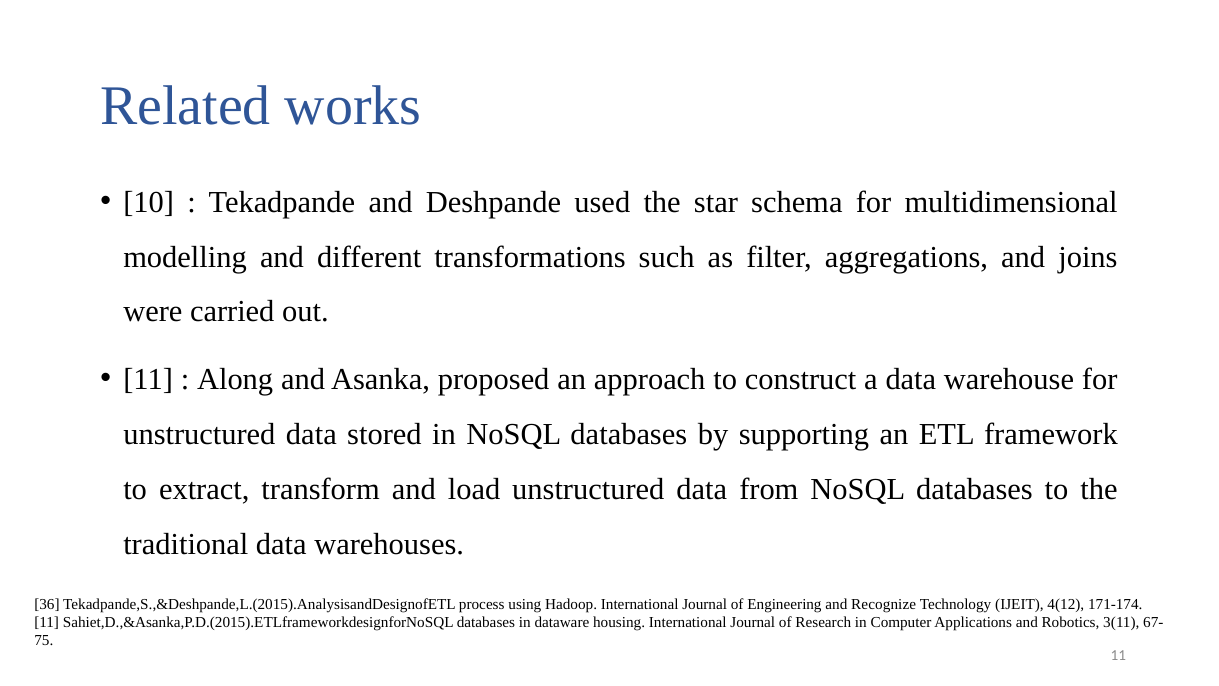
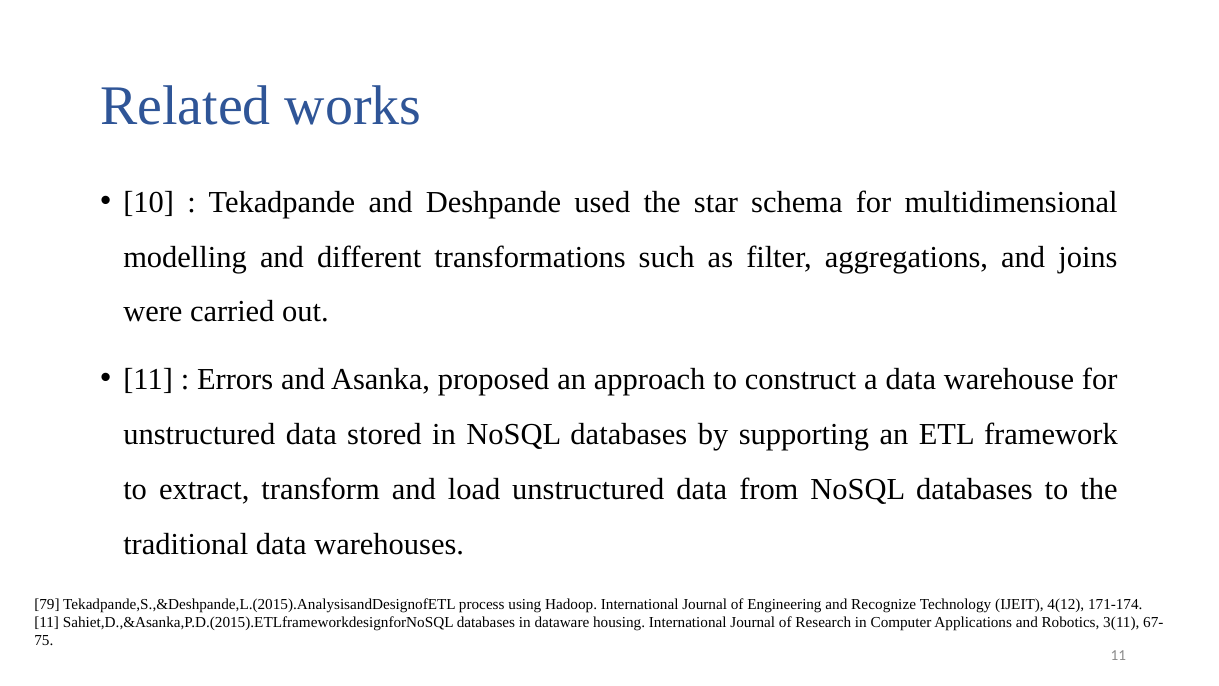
Along: Along -> Errors (235, 379)
36: 36 -> 79 (47, 604)
